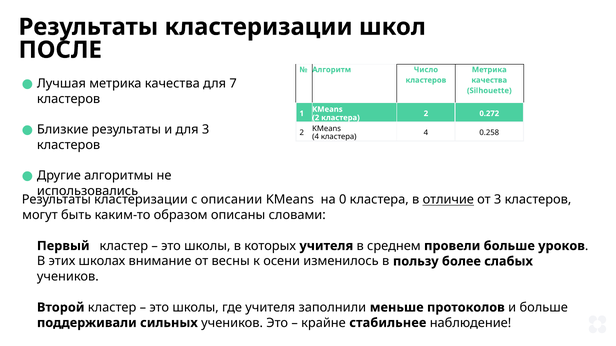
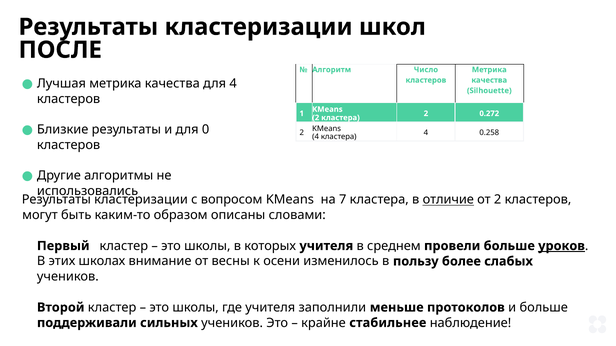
для 7: 7 -> 4 (233, 84)
для 3: 3 -> 0 (206, 130)
описании: описании -> вопросом (232, 200)
0: 0 -> 7 (343, 200)
от 3: 3 -> 2 (498, 200)
уроков underline: none -> present (562, 246)
